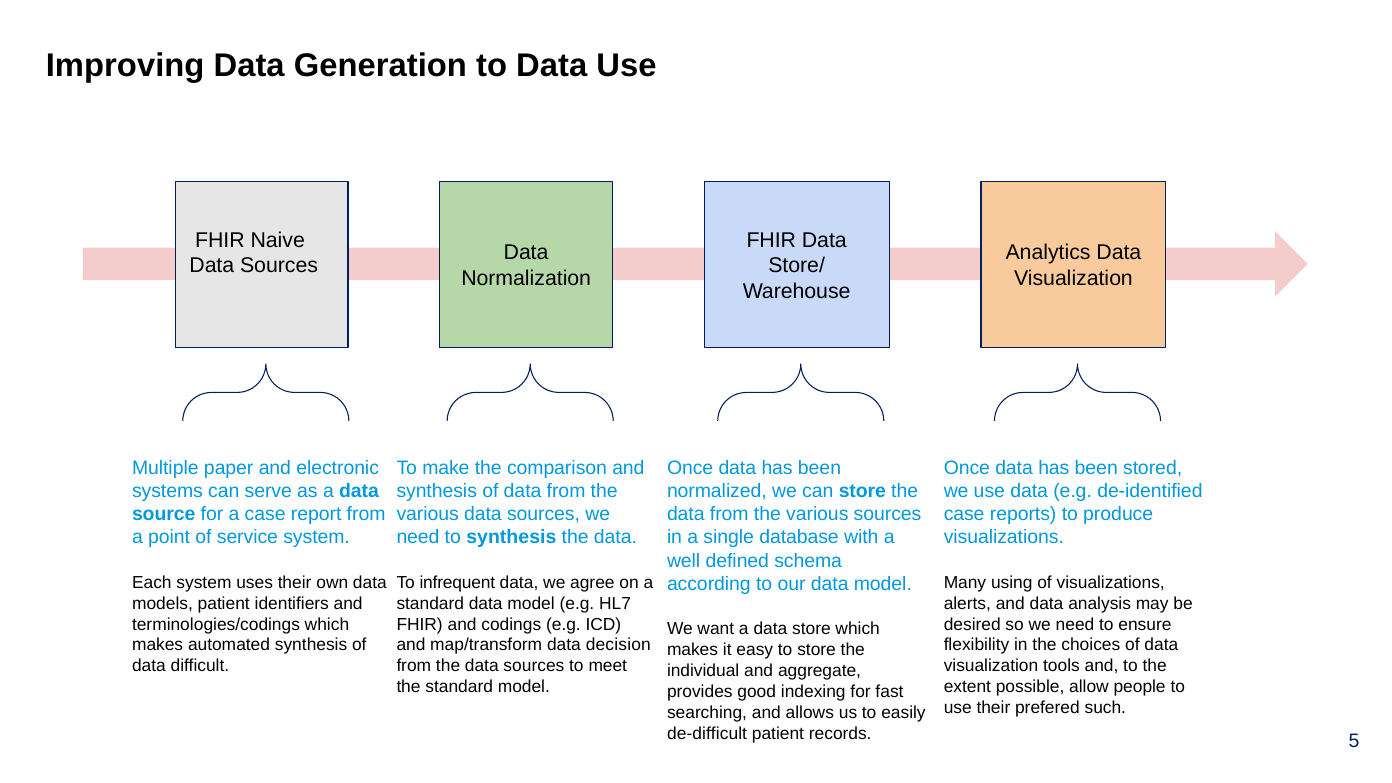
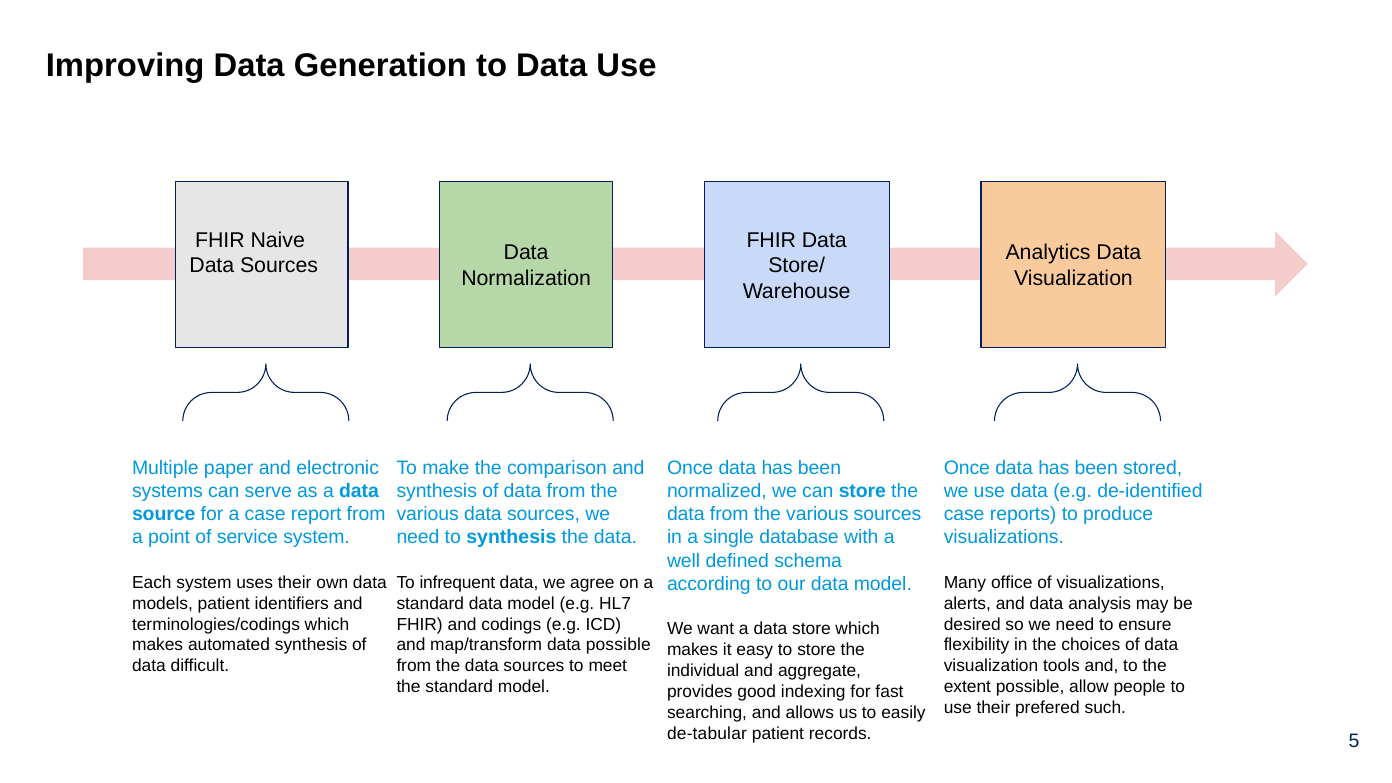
using: using -> office (1012, 583)
data decision: decision -> possible (618, 645)
de-difficult: de-difficult -> de-tabular (707, 733)
